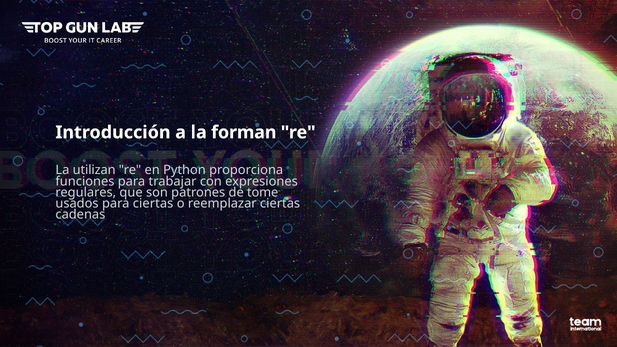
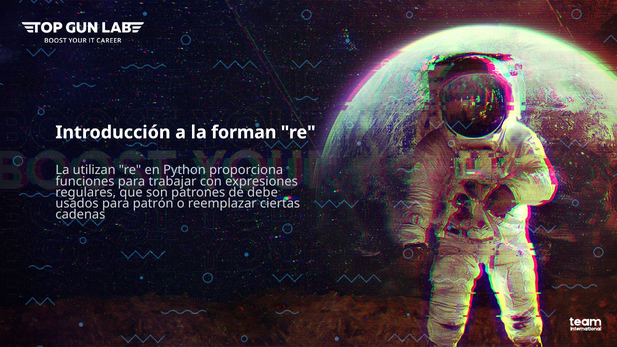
tome: tome -> debe (263, 192)
para ciertas: ciertas -> patrón (153, 204)
